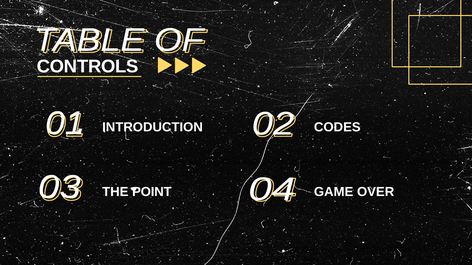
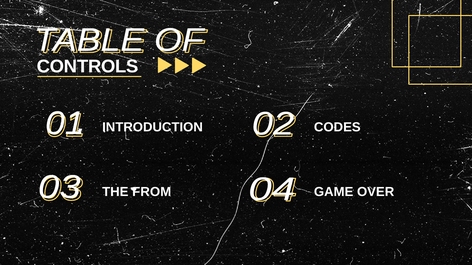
POINT: POINT -> FROM (152, 192)
